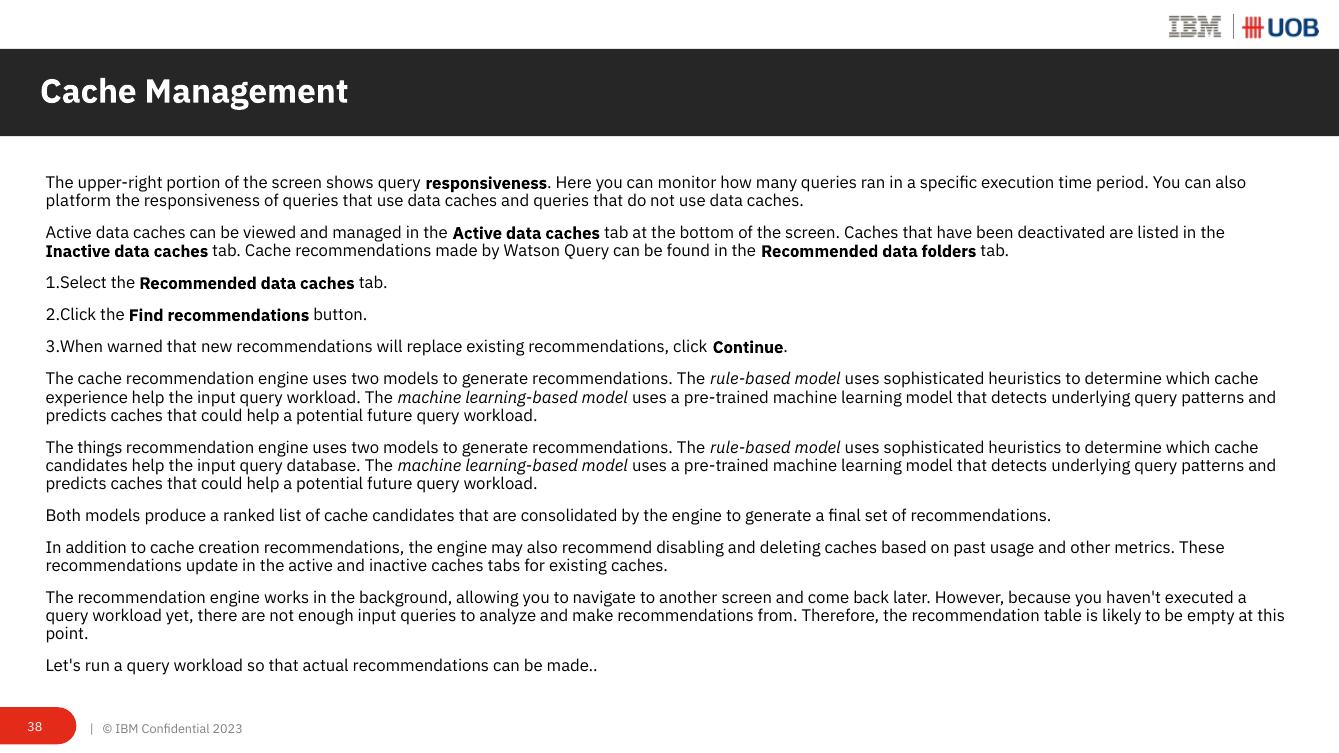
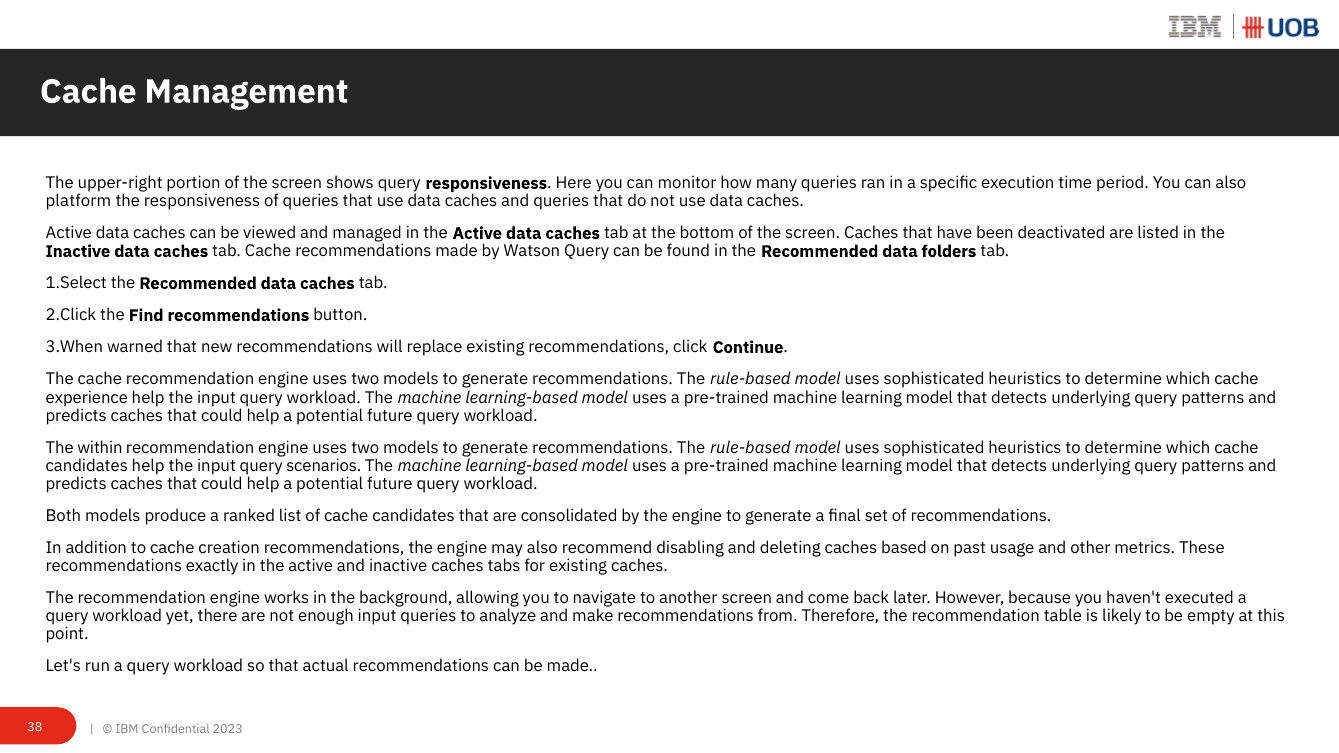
things: things -> within (100, 448)
database: database -> scenarios (324, 466)
update: update -> exactly (212, 566)
